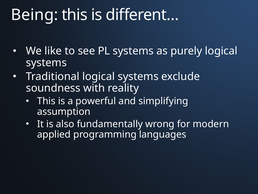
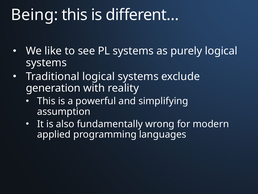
soundness: soundness -> generation (53, 88)
